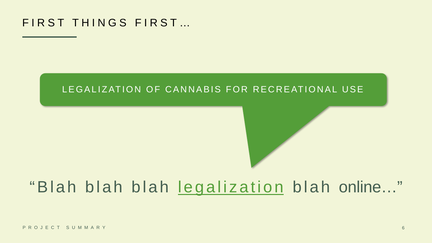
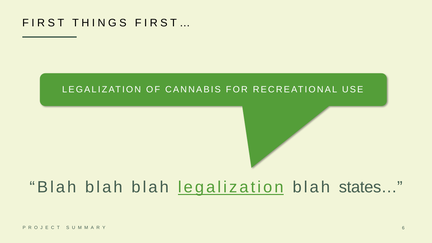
online…: online… -> states… (371, 187)
